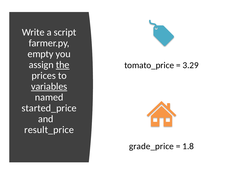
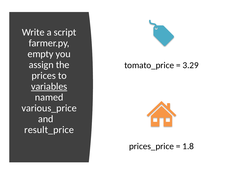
the underline: present -> none (63, 65)
started_price: started_price -> various_price (49, 108)
grade_price: grade_price -> prices_price (151, 146)
